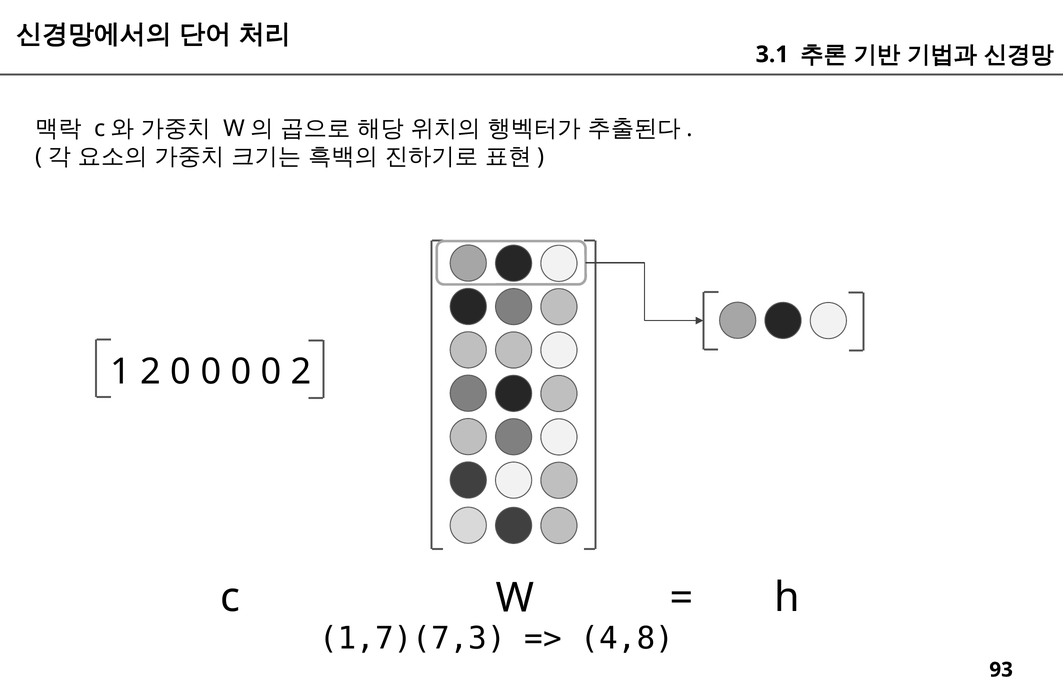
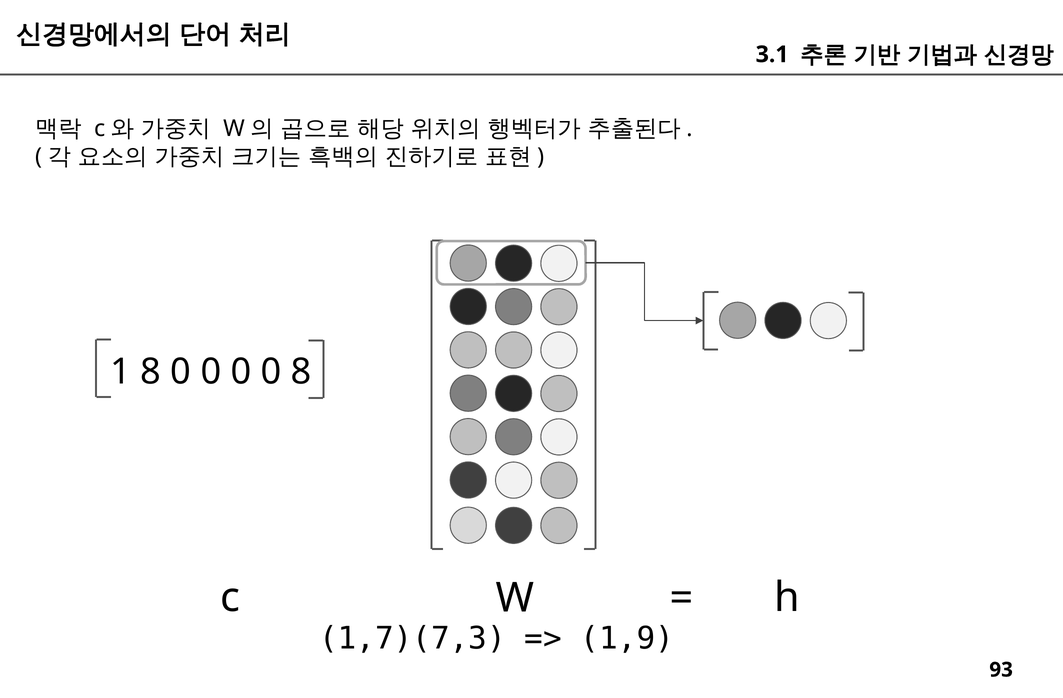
1 2: 2 -> 8 (151, 372)
0 2: 2 -> 8 (301, 372)
4,8: 4,8 -> 1,9 (627, 639)
